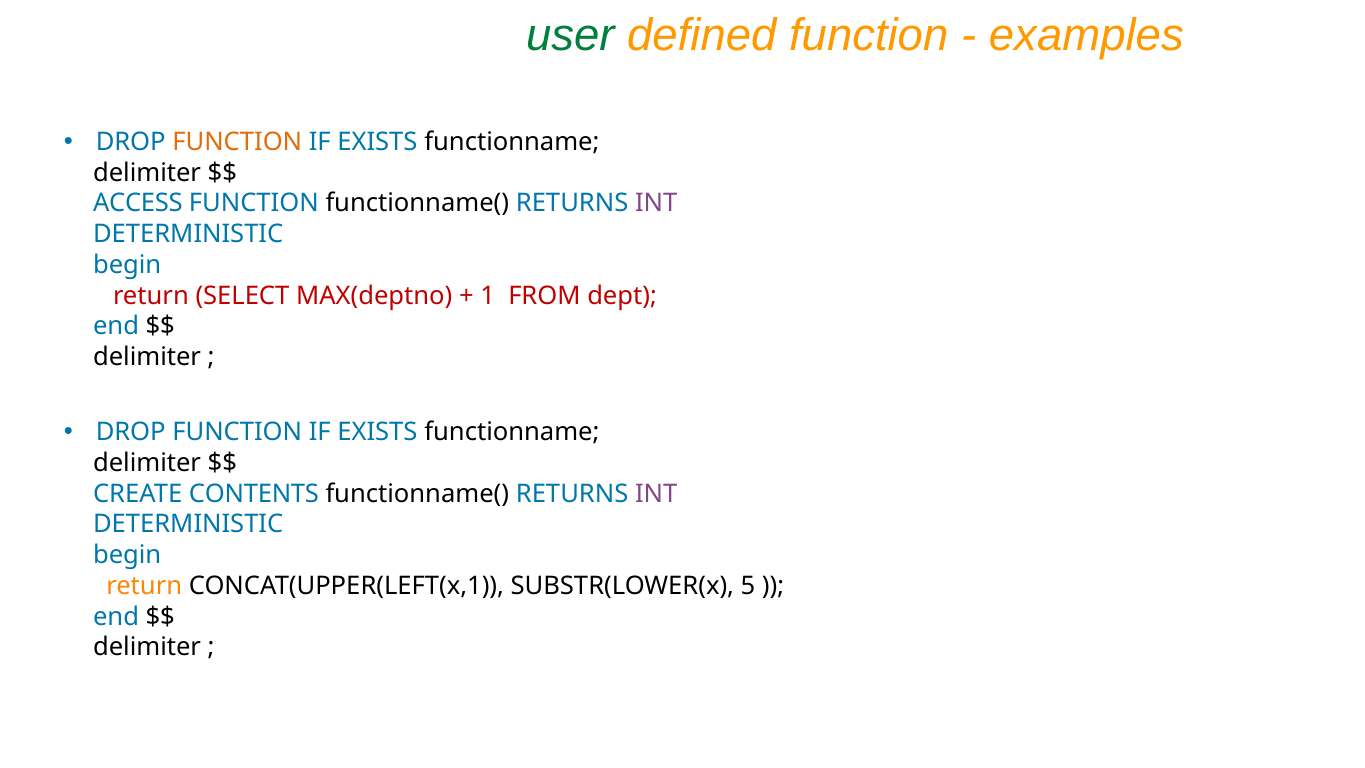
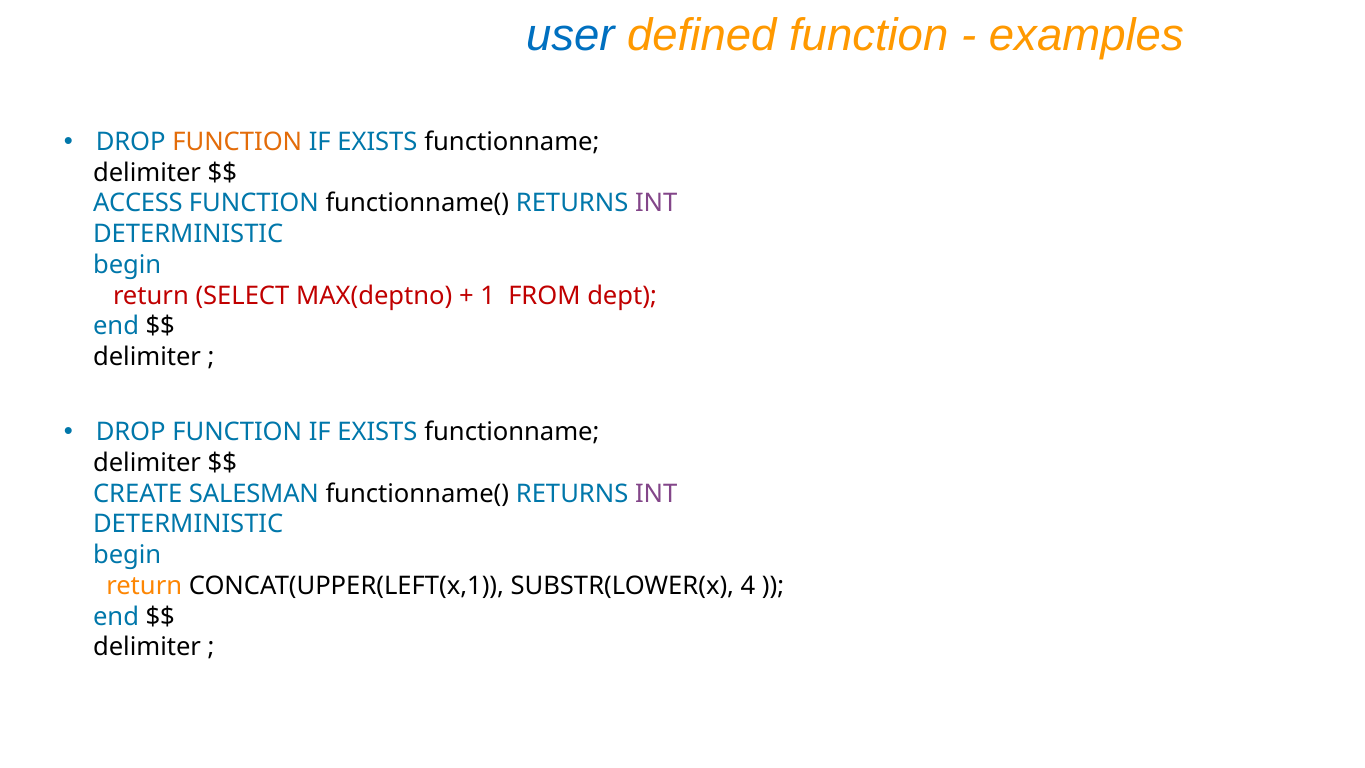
user colour: green -> blue (570, 36)
CONTENTS: CONTENTS -> SALESMAN (254, 494)
5: 5 -> 4 (748, 586)
